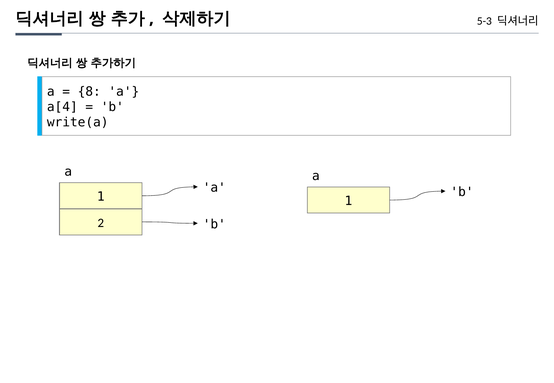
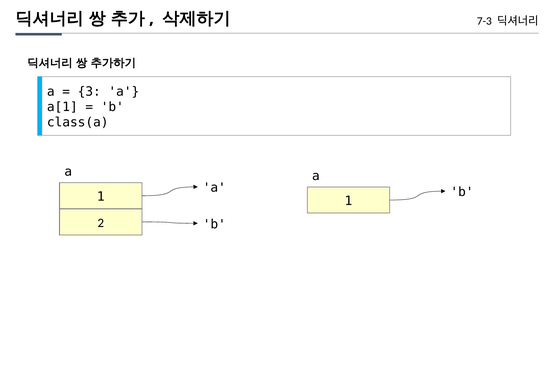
5-3: 5-3 -> 7-3 (484, 21)
8: 8 -> 3 (89, 92)
a[4: a[4 -> a[1 (62, 107)
write(a: write(a -> class(a (78, 122)
